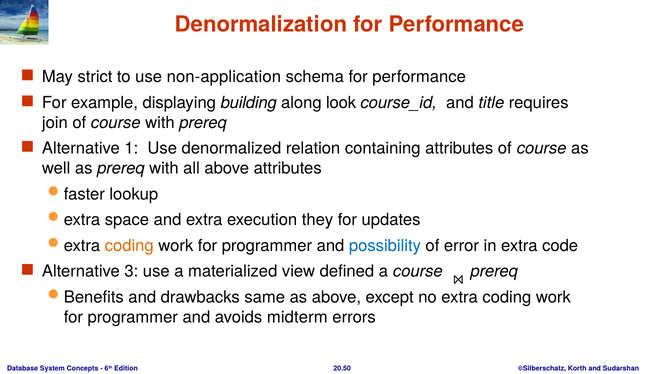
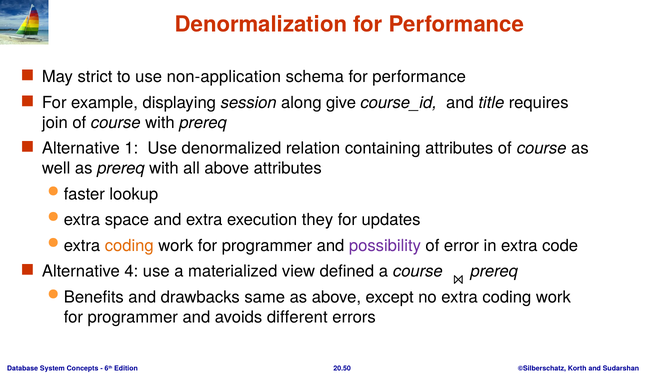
building: building -> session (249, 103)
look: look -> give (341, 103)
possibility colour: blue -> purple (385, 246)
3: 3 -> 4 (131, 271)
midterm: midterm -> different (297, 317)
